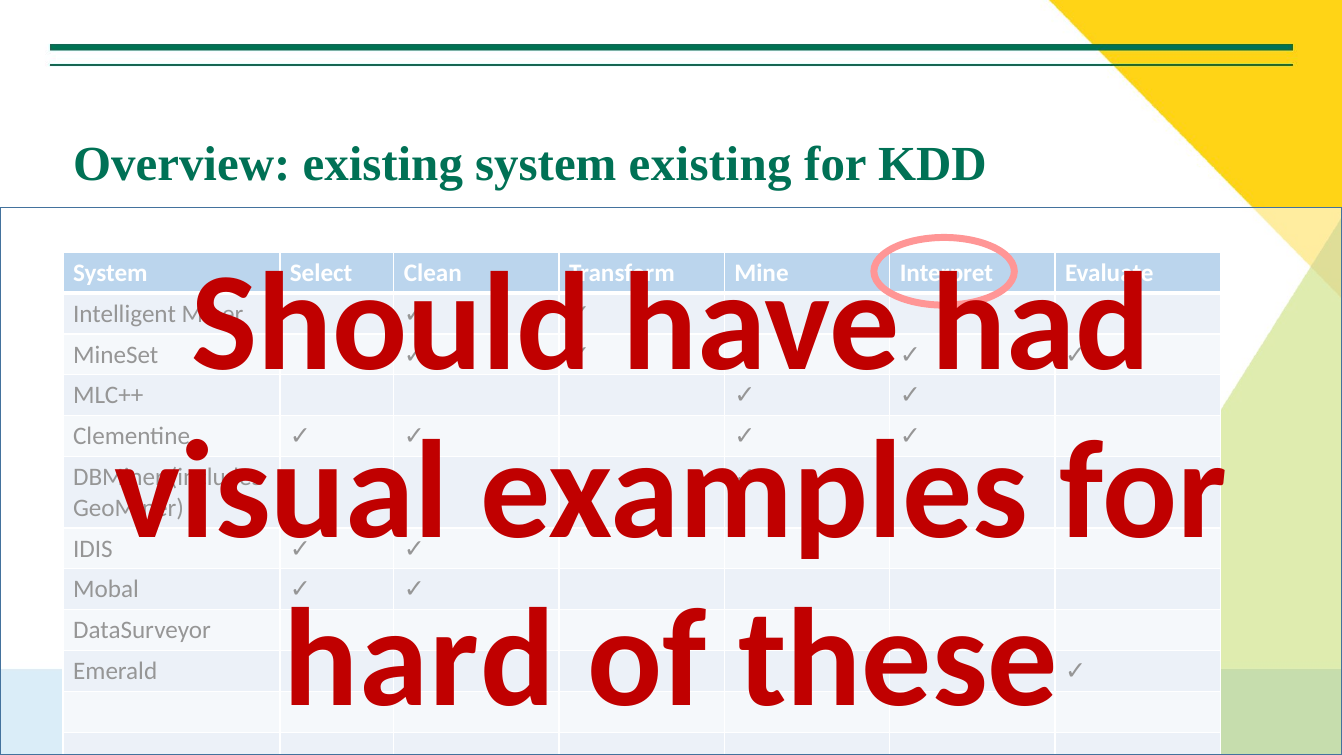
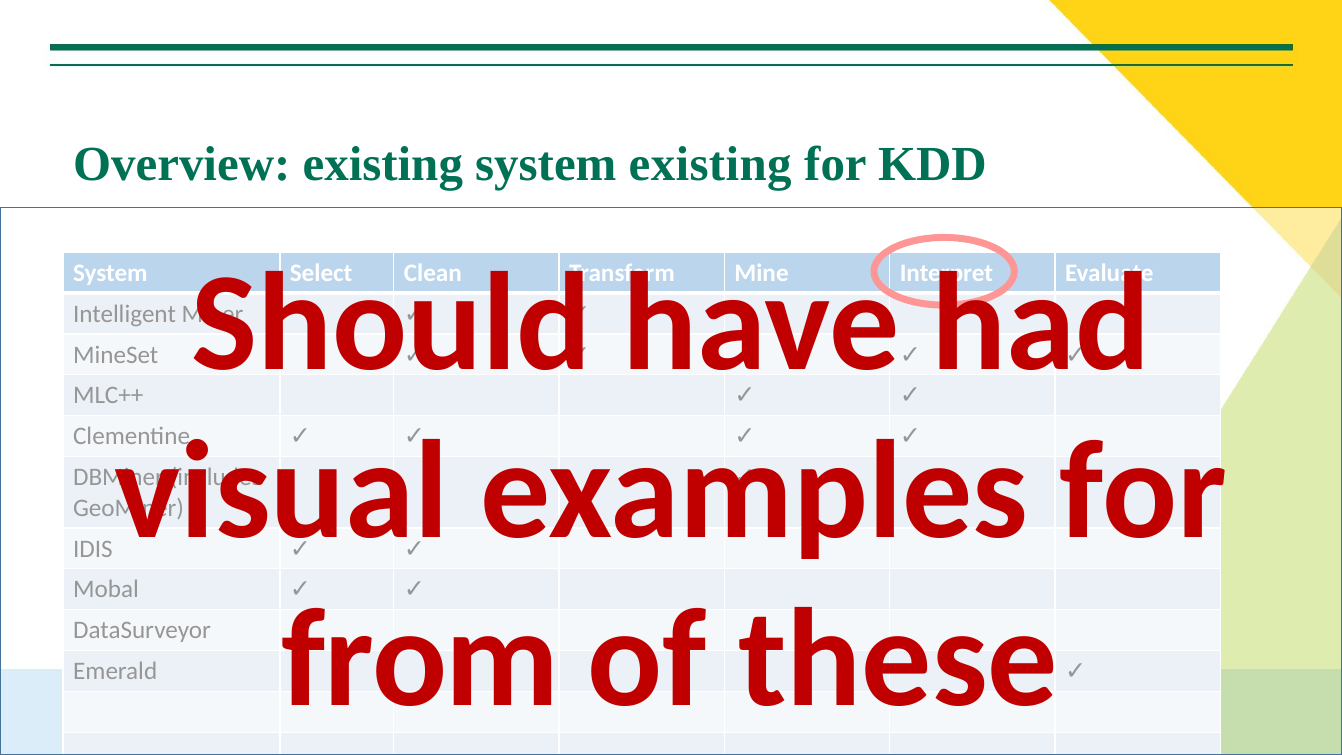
hard: hard -> from (420, 659)
